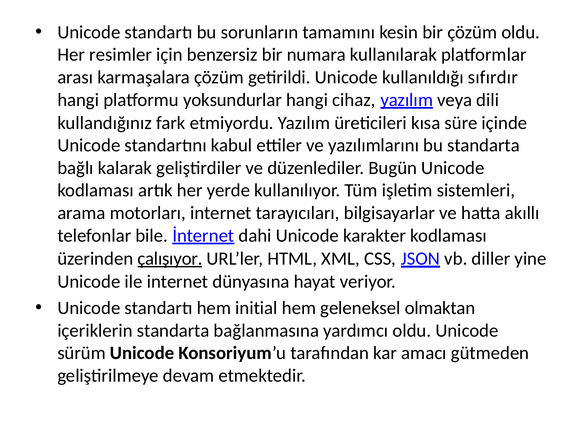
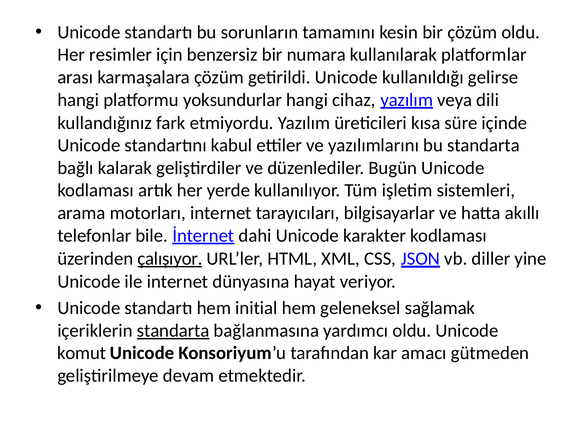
sıfırdır: sıfırdır -> gelirse (493, 77)
olmaktan: olmaktan -> sağlamak (440, 308)
standarta underline: none -> present (173, 331)
sürüm: sürüm -> komut (82, 353)
